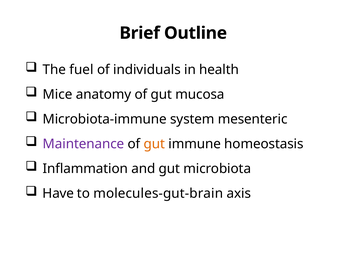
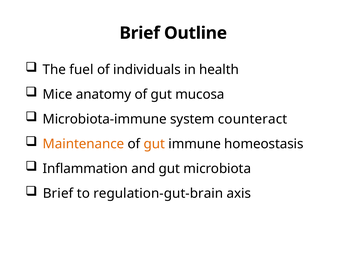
mesenteric: mesenteric -> counteract (253, 119)
Maintenance colour: purple -> orange (84, 144)
Have: Have -> Brief (58, 194)
molecules-gut-brain: molecules-gut-brain -> regulation-gut-brain (158, 194)
